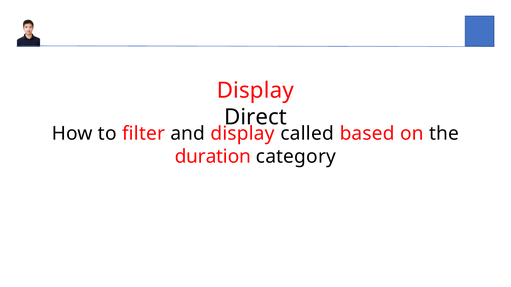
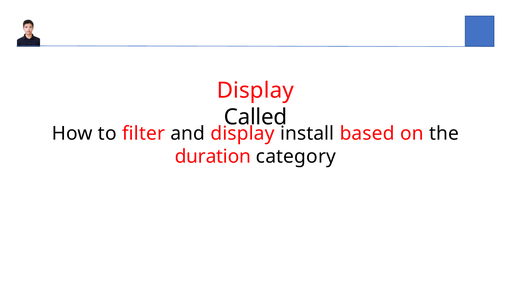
Direct: Direct -> Called (256, 117)
called: called -> install (307, 134)
